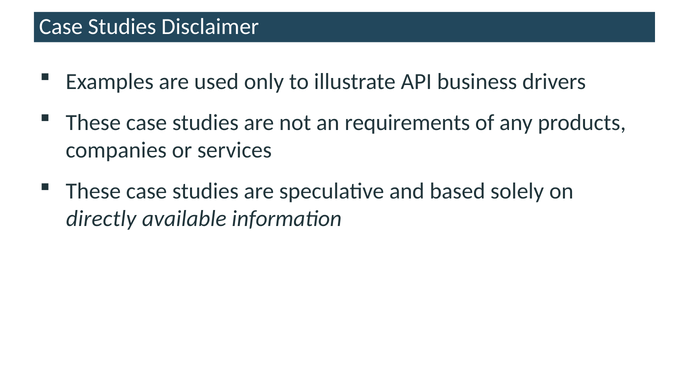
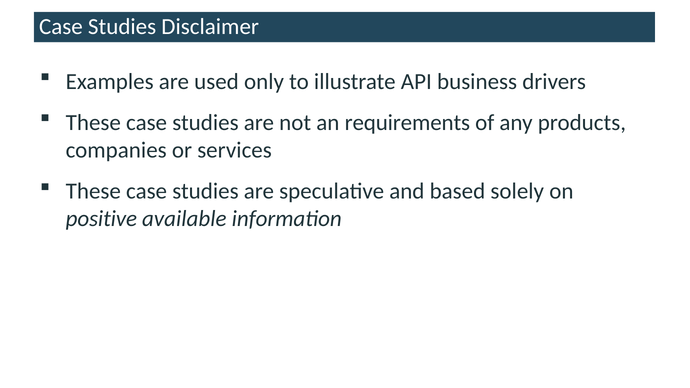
directly: directly -> positive (101, 219)
